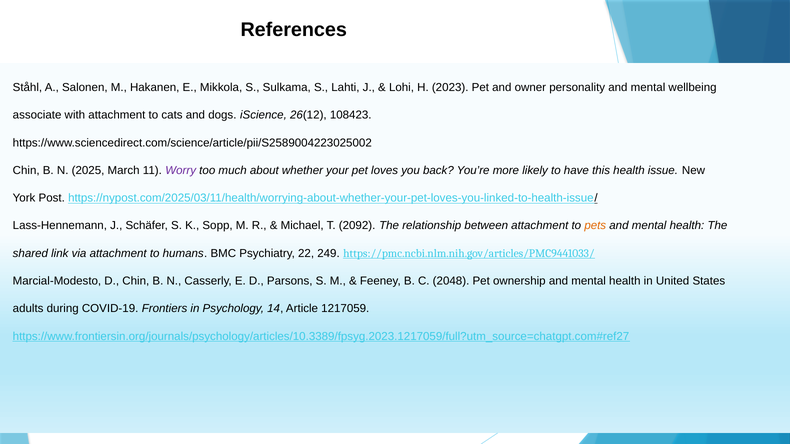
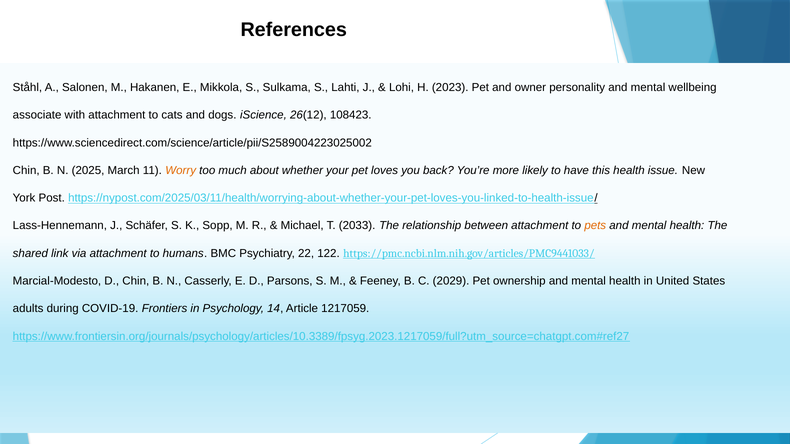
Worry colour: purple -> orange (181, 171)
2092: 2092 -> 2033 (357, 226)
249: 249 -> 122 (329, 254)
2048: 2048 -> 2029 (451, 281)
